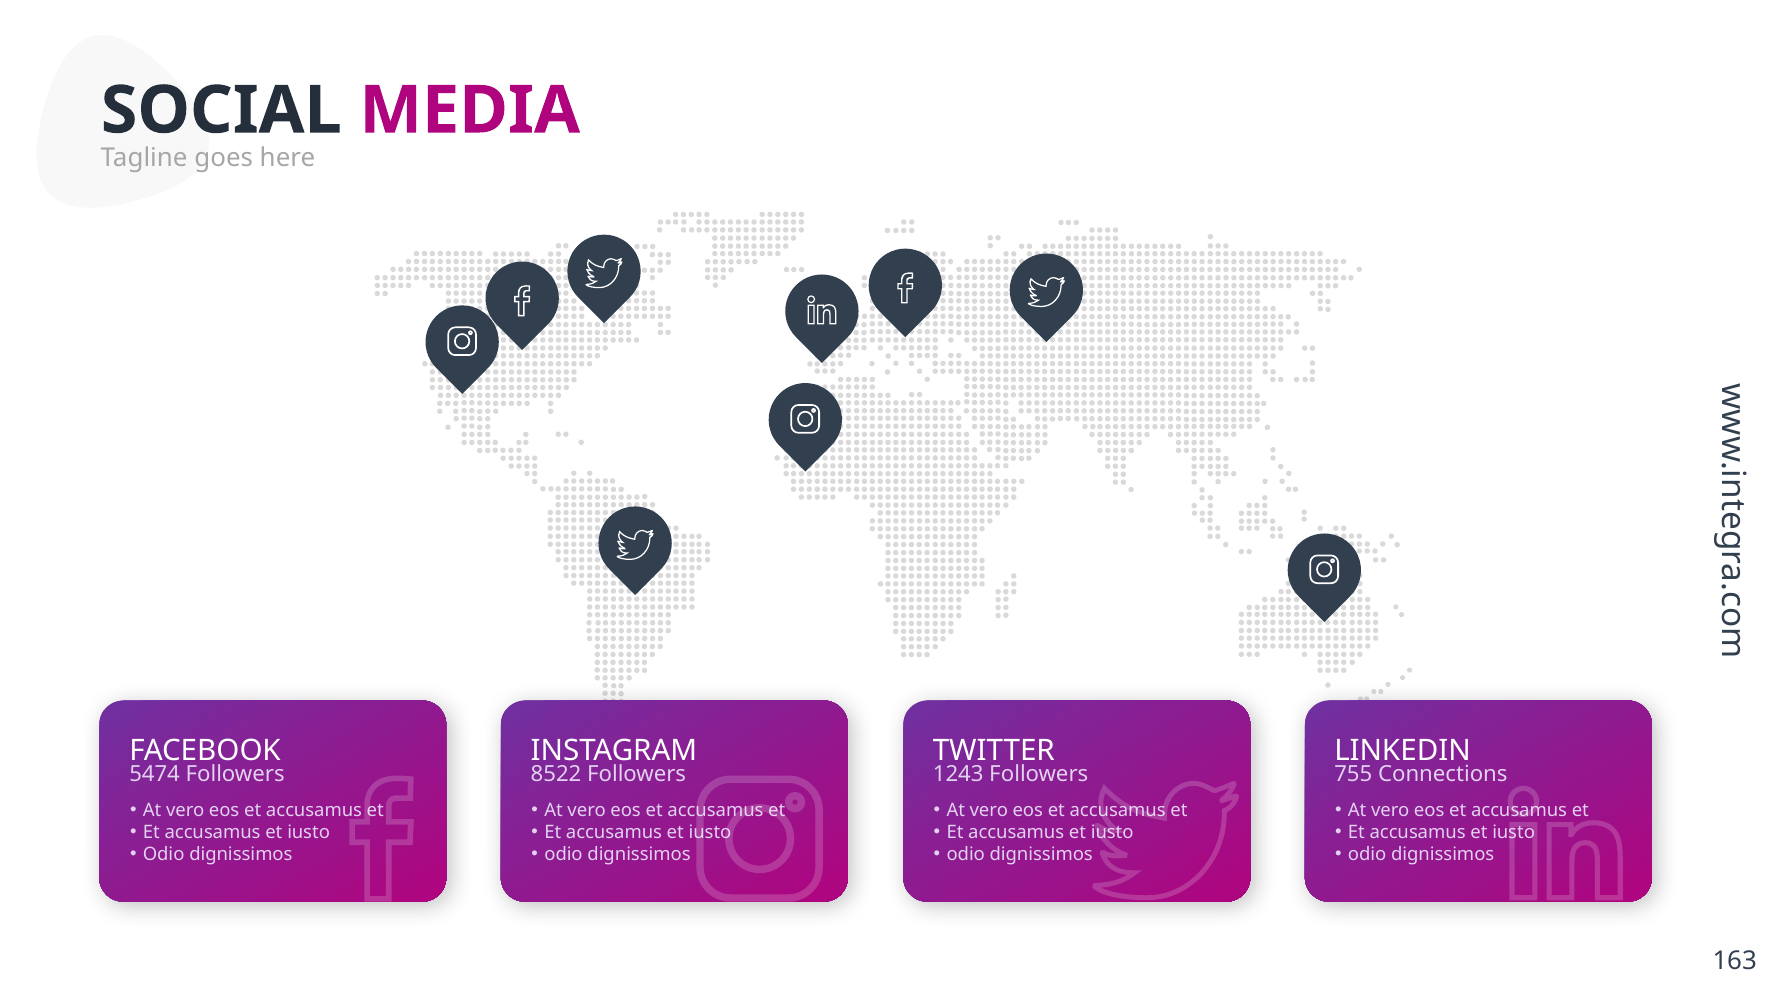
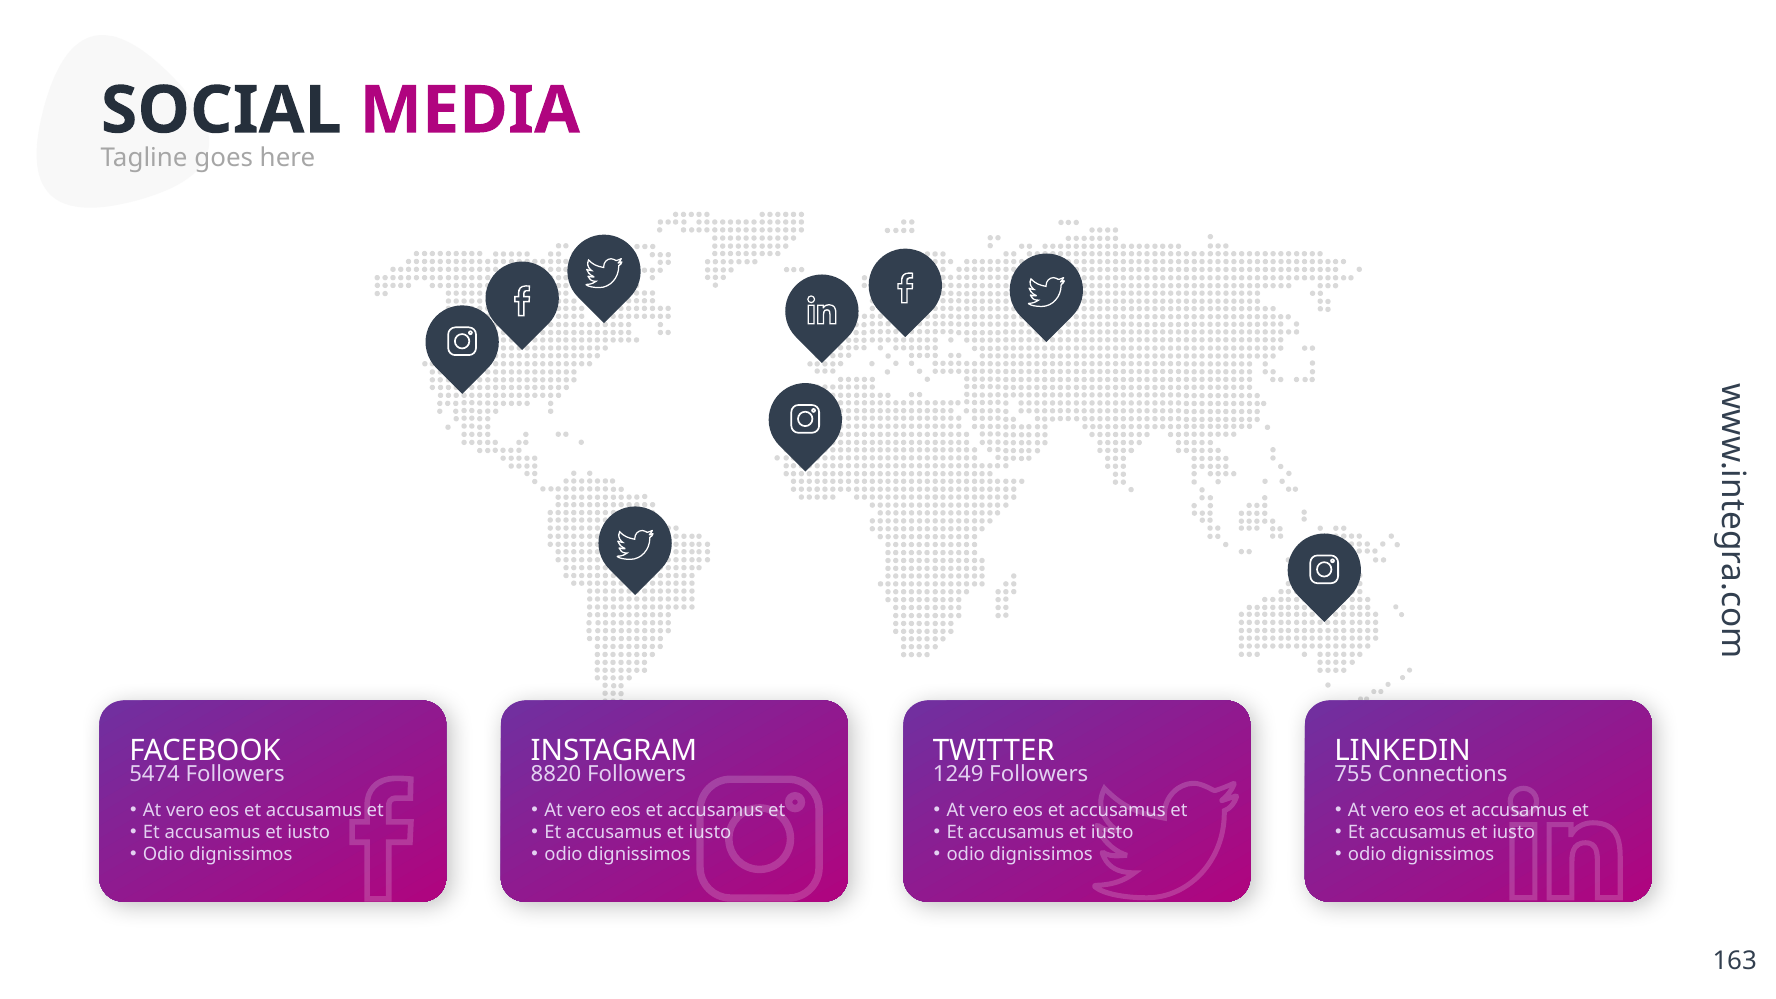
8522: 8522 -> 8820 (556, 774)
1243: 1243 -> 1249 (958, 774)
